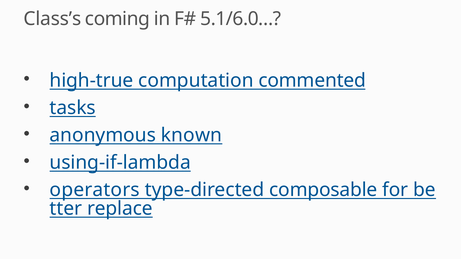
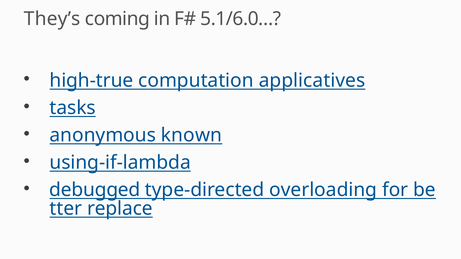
Class’s: Class’s -> They’s (52, 19)
commented: commented -> applicatives (312, 80)
operators: operators -> debugged (95, 190)
composable: composable -> overloading (323, 190)
